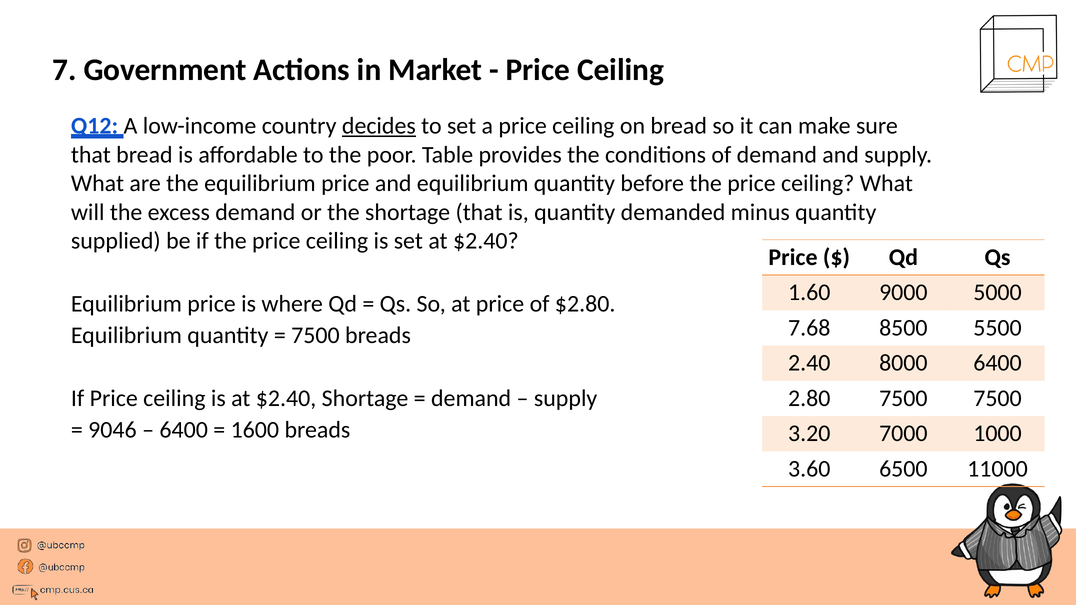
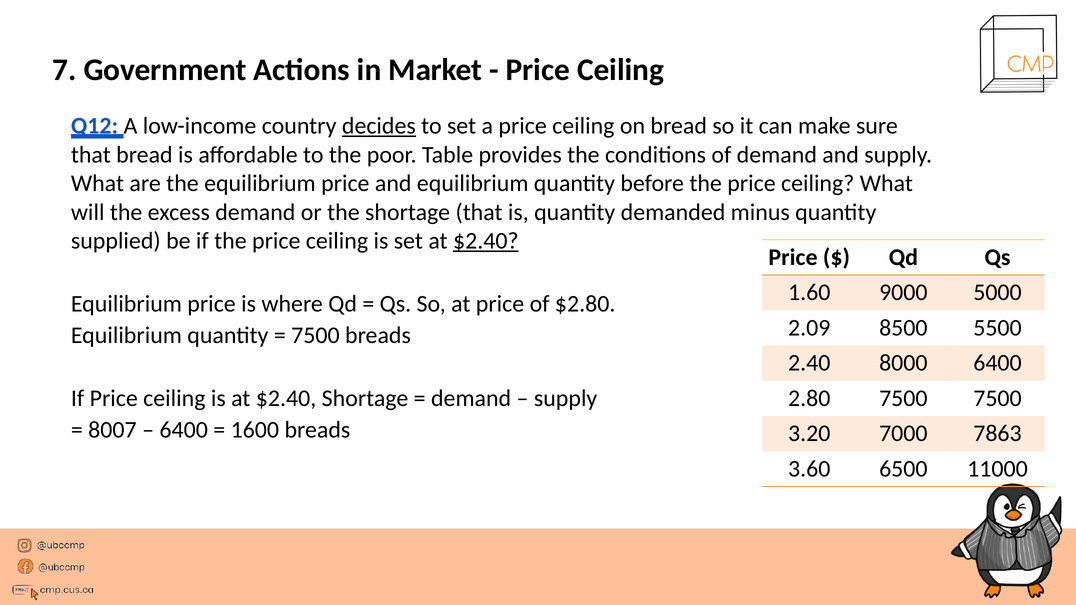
$2.40 underline: none -> present (486, 241)
7.68: 7.68 -> 2.09 (809, 328)
9046: 9046 -> 8007 (112, 430)
1000: 1000 -> 7863 (997, 434)
